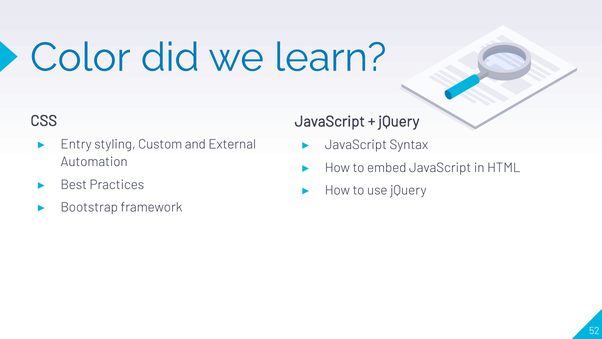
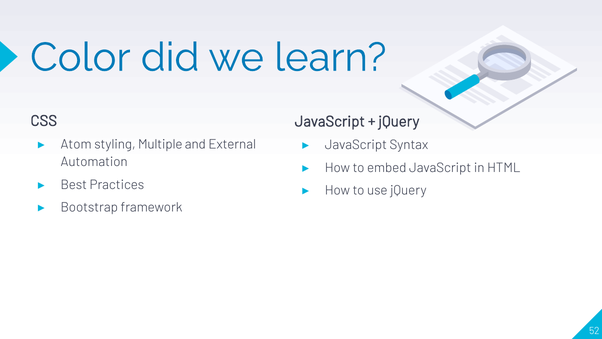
Entry: Entry -> Atom (76, 144)
Custom: Custom -> Multiple (160, 144)
